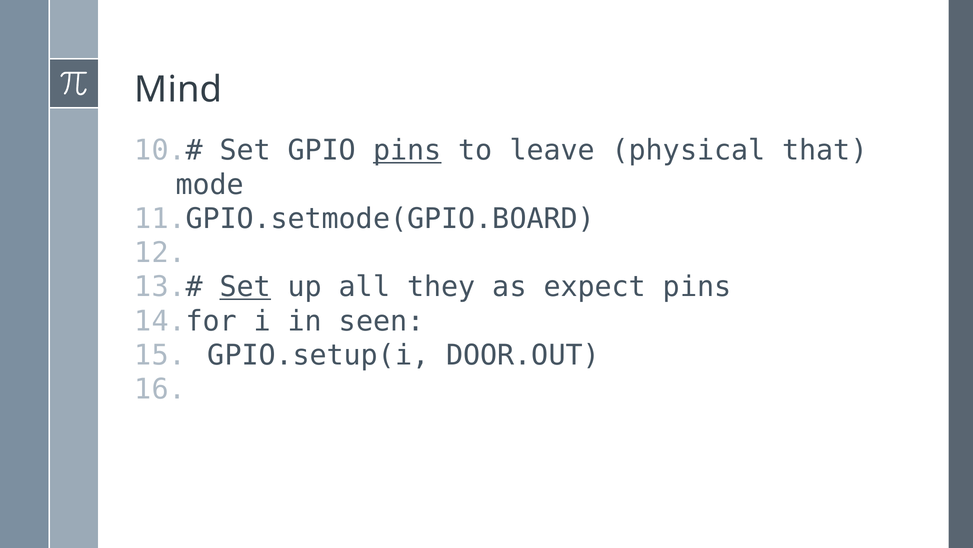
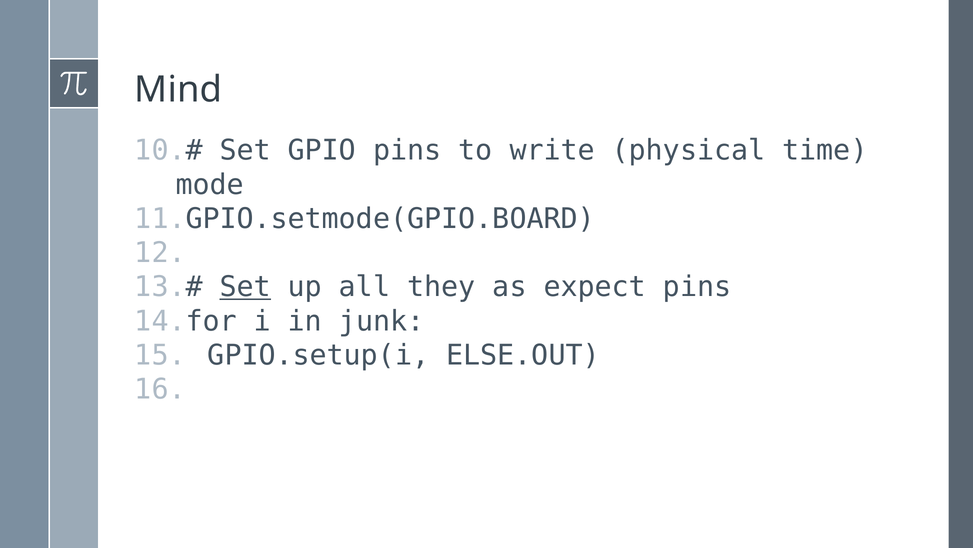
pins underline: present -> none (407, 150)
leave: leave -> write (552, 150)
that: that -> time (825, 150)
seen: seen -> junk (382, 321)
DOOR.OUT: DOOR.OUT -> ELSE.OUT (523, 355)
